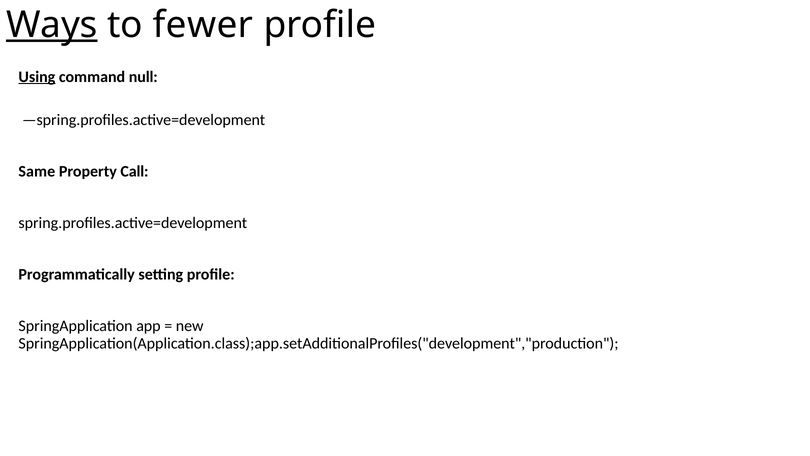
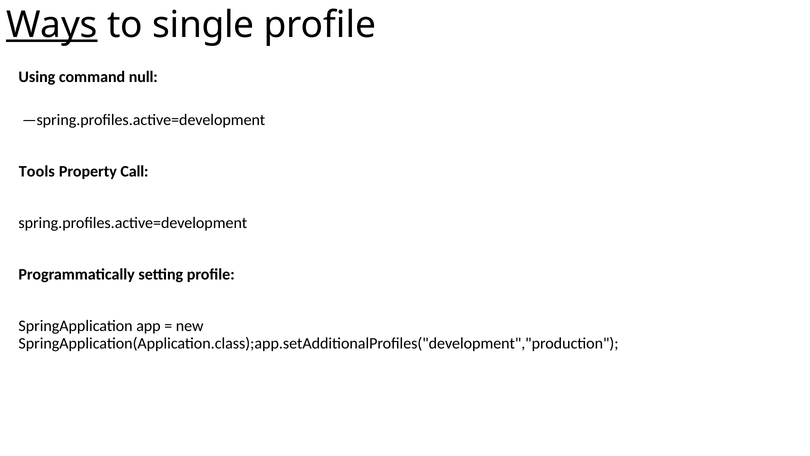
fewer: fewer -> single (203, 25)
Using underline: present -> none (37, 77)
Same: Same -> Tools (37, 171)
